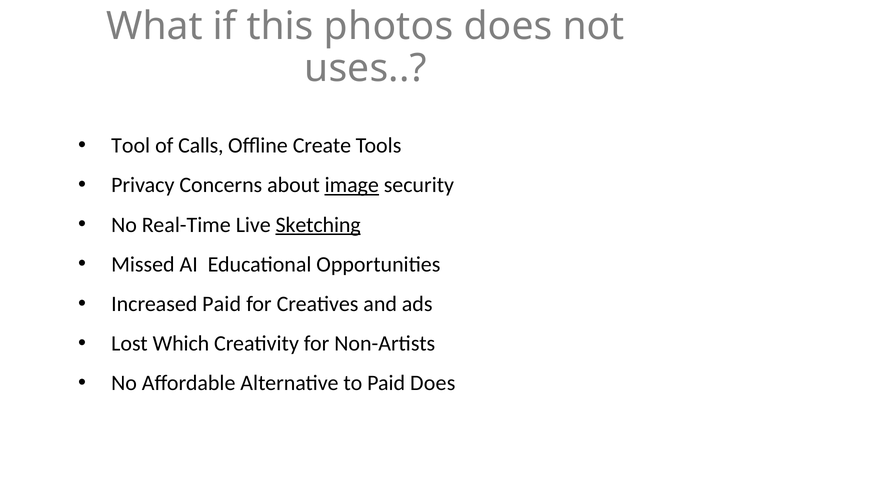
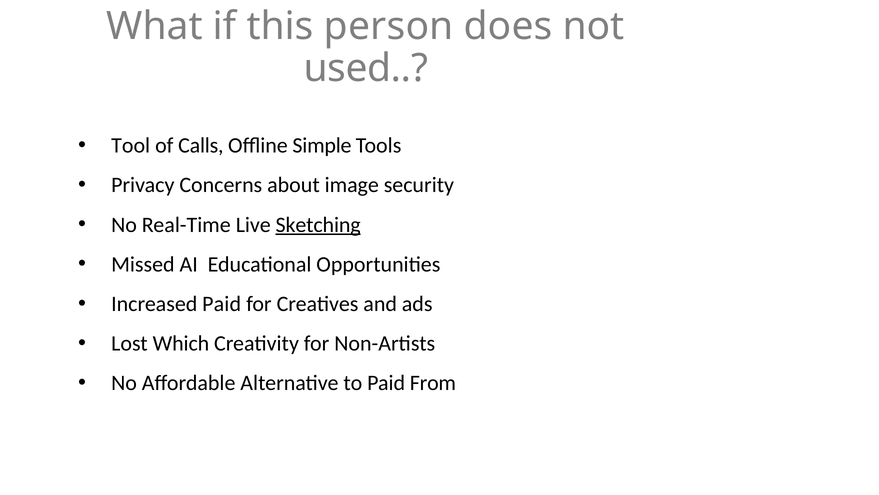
photos: photos -> person (389, 26)
uses: uses -> used (366, 68)
Create: Create -> Simple (322, 145)
image underline: present -> none (352, 185)
Paid Does: Does -> From (433, 383)
